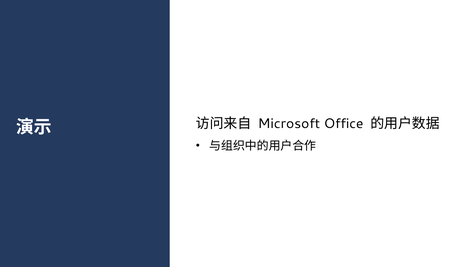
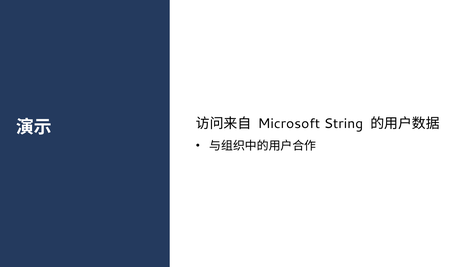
Office: Office -> String (344, 124)
